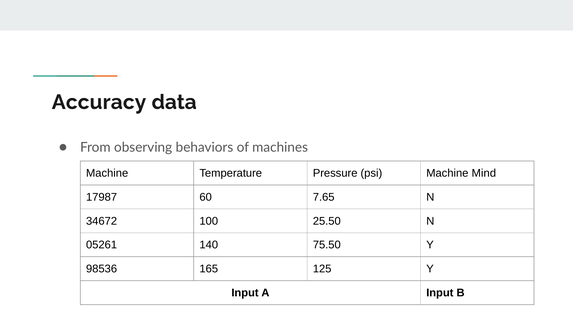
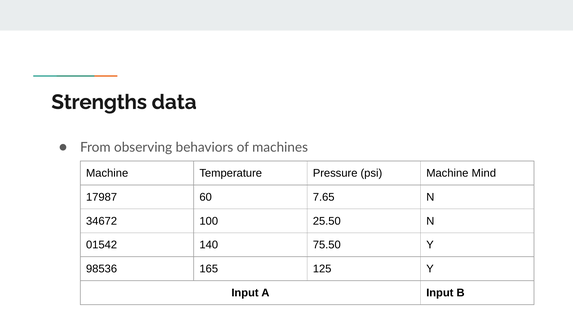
Accuracy: Accuracy -> Strengths (99, 102)
05261: 05261 -> 01542 (102, 245)
